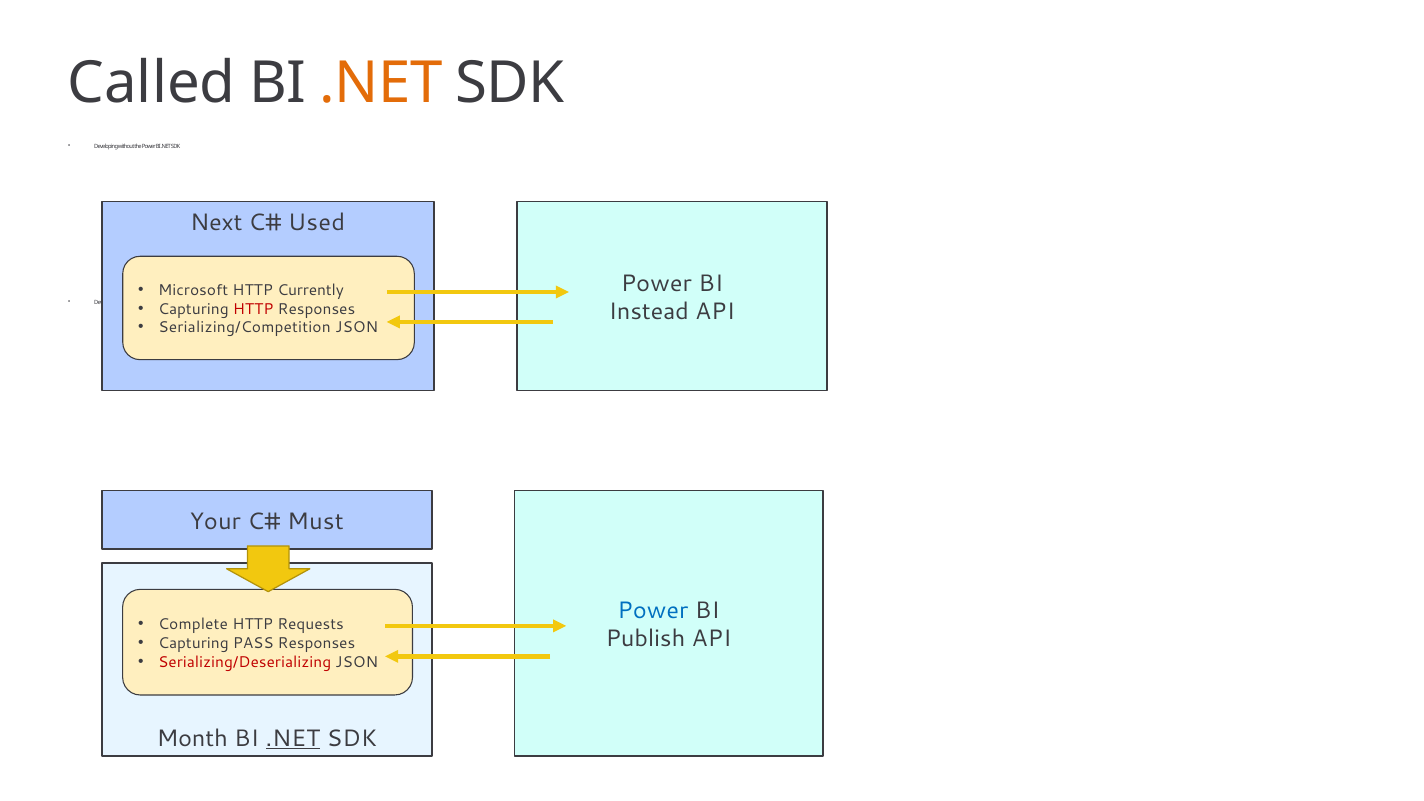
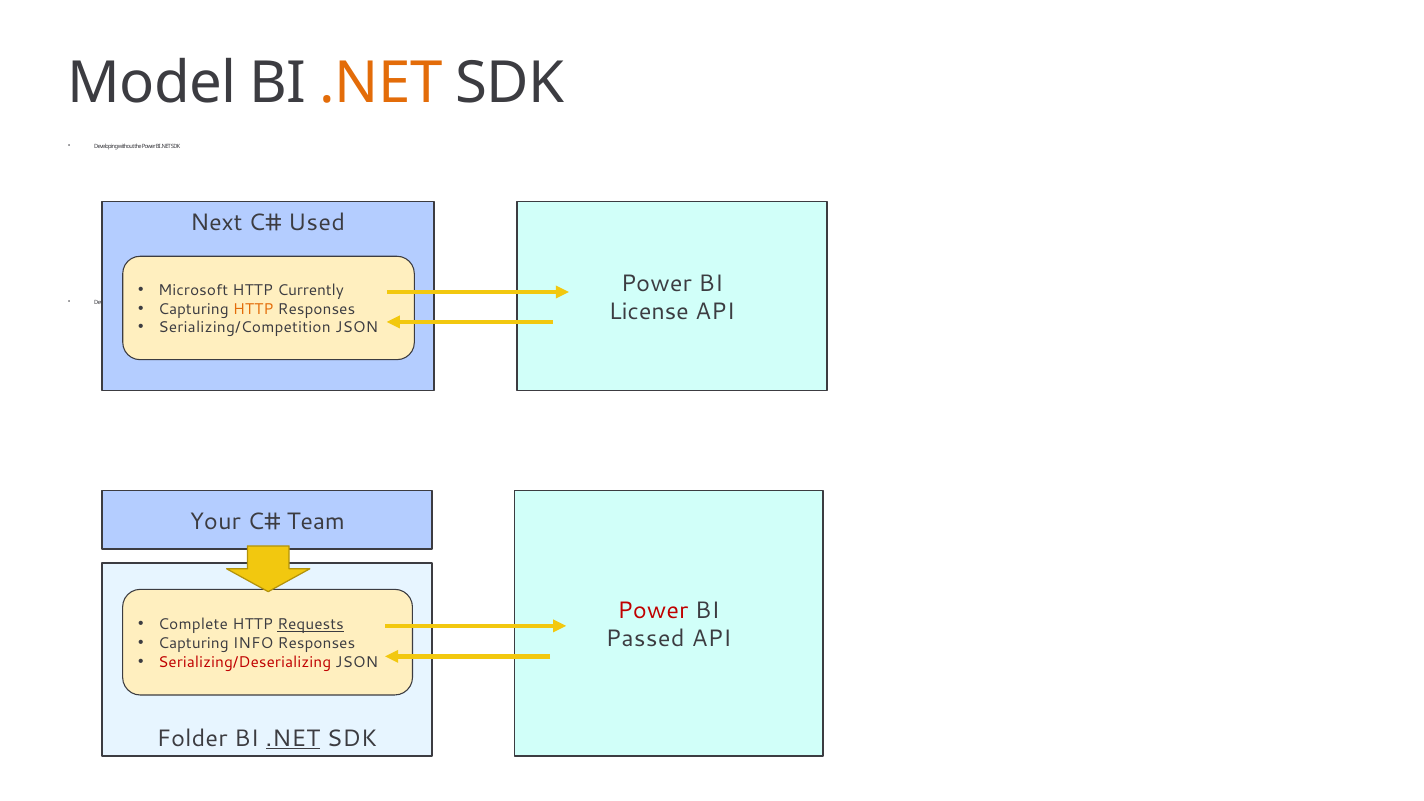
Called: Called -> Model (152, 83)
HTTP colour: red -> orange (253, 309)
Instead: Instead -> License (649, 312)
Must: Must -> Team (316, 521)
Power colour: blue -> red (653, 610)
Requests underline: none -> present (311, 625)
Publish: Publish -> Passed (645, 639)
PASS: PASS -> INFO (253, 643)
Month: Month -> Folder (192, 738)
